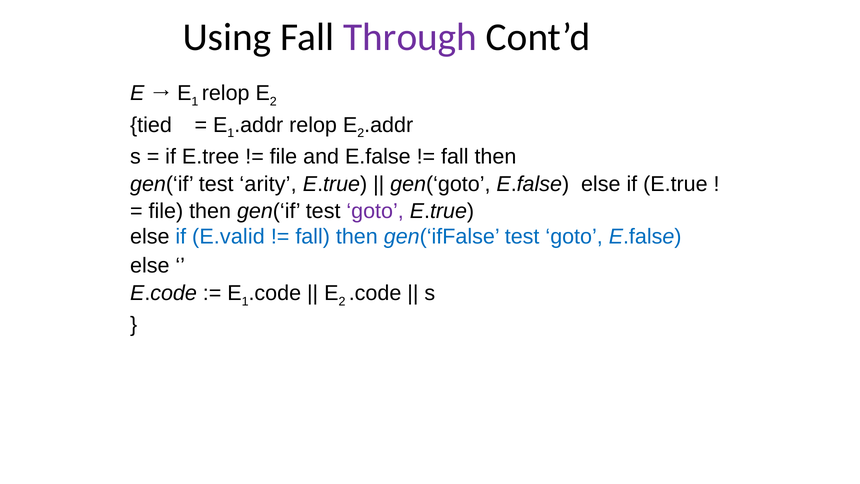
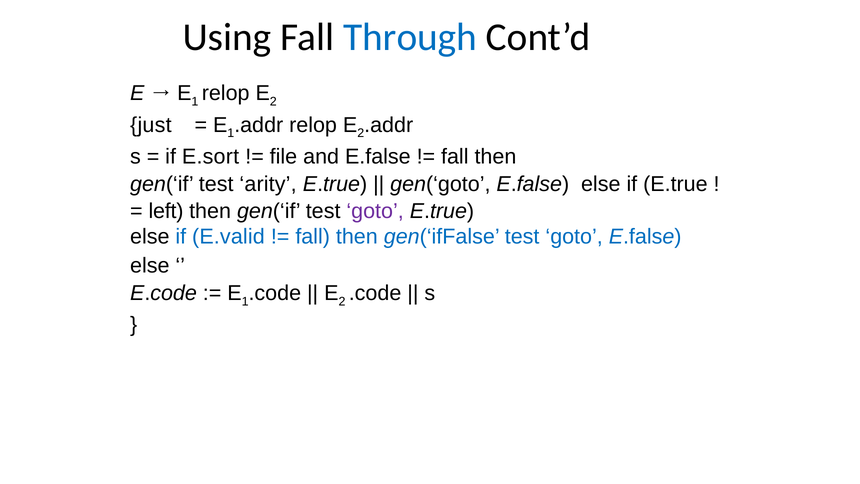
Through colour: purple -> blue (410, 37)
tied: tied -> just (151, 125)
E.tree: E.tree -> E.sort (211, 156)
file: file -> left (166, 211)
